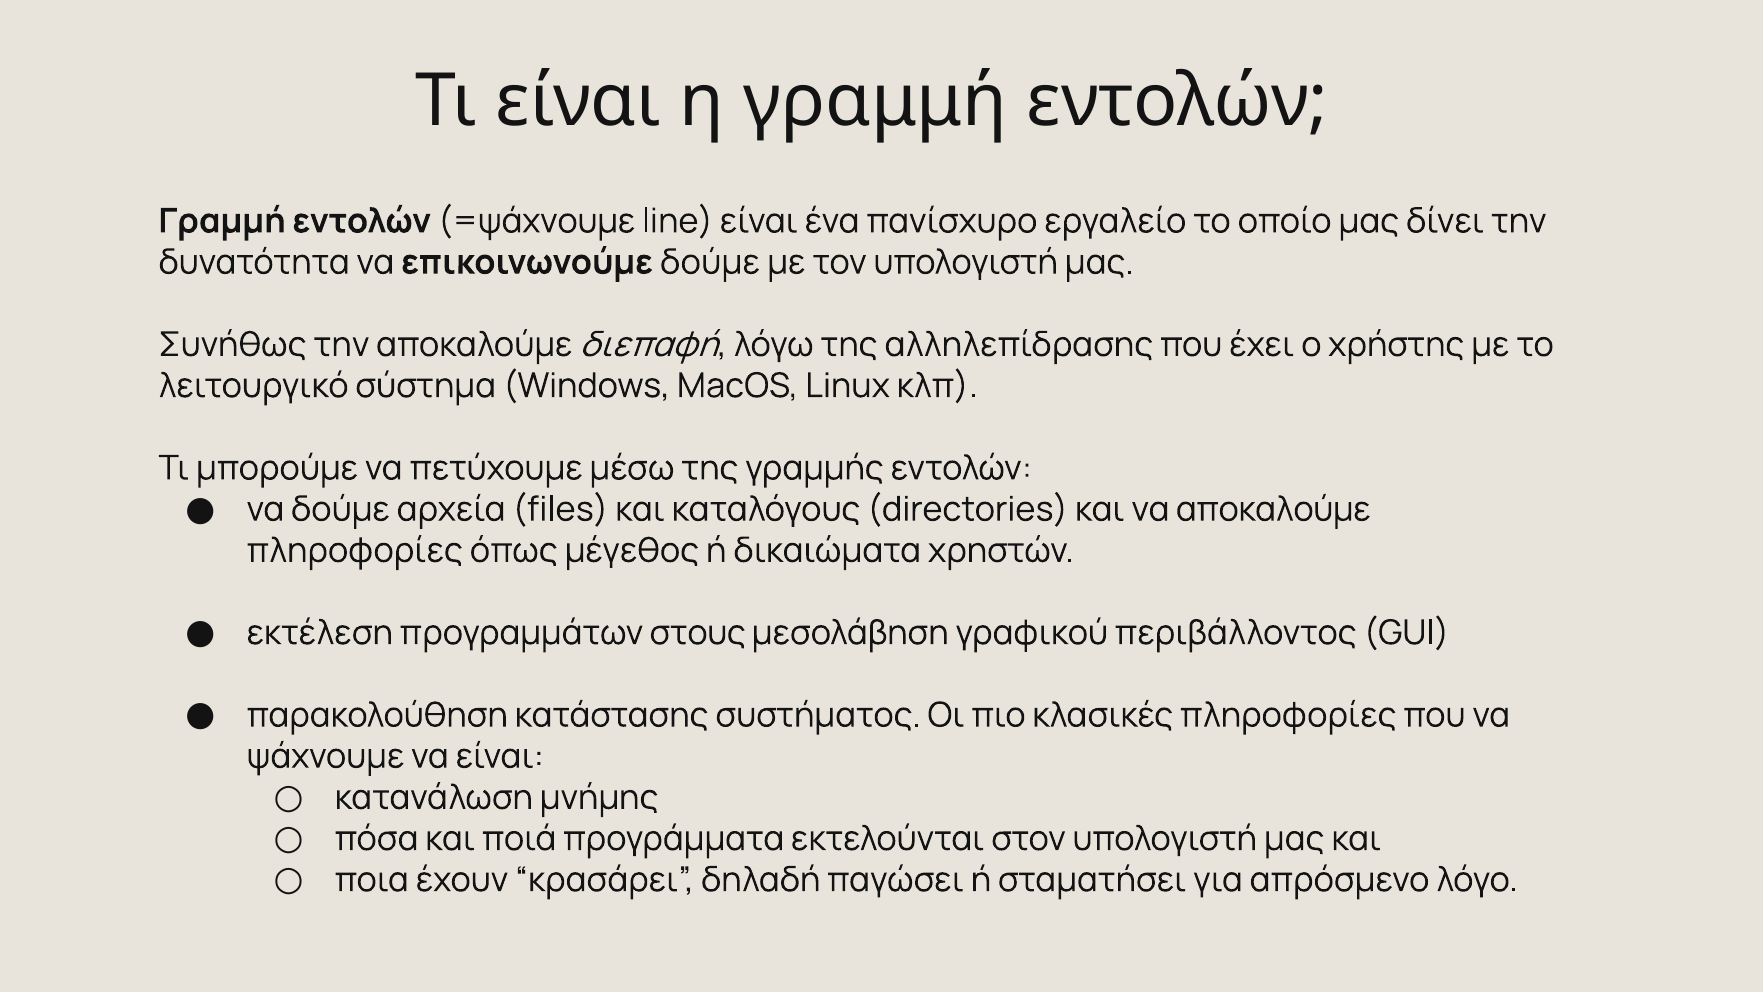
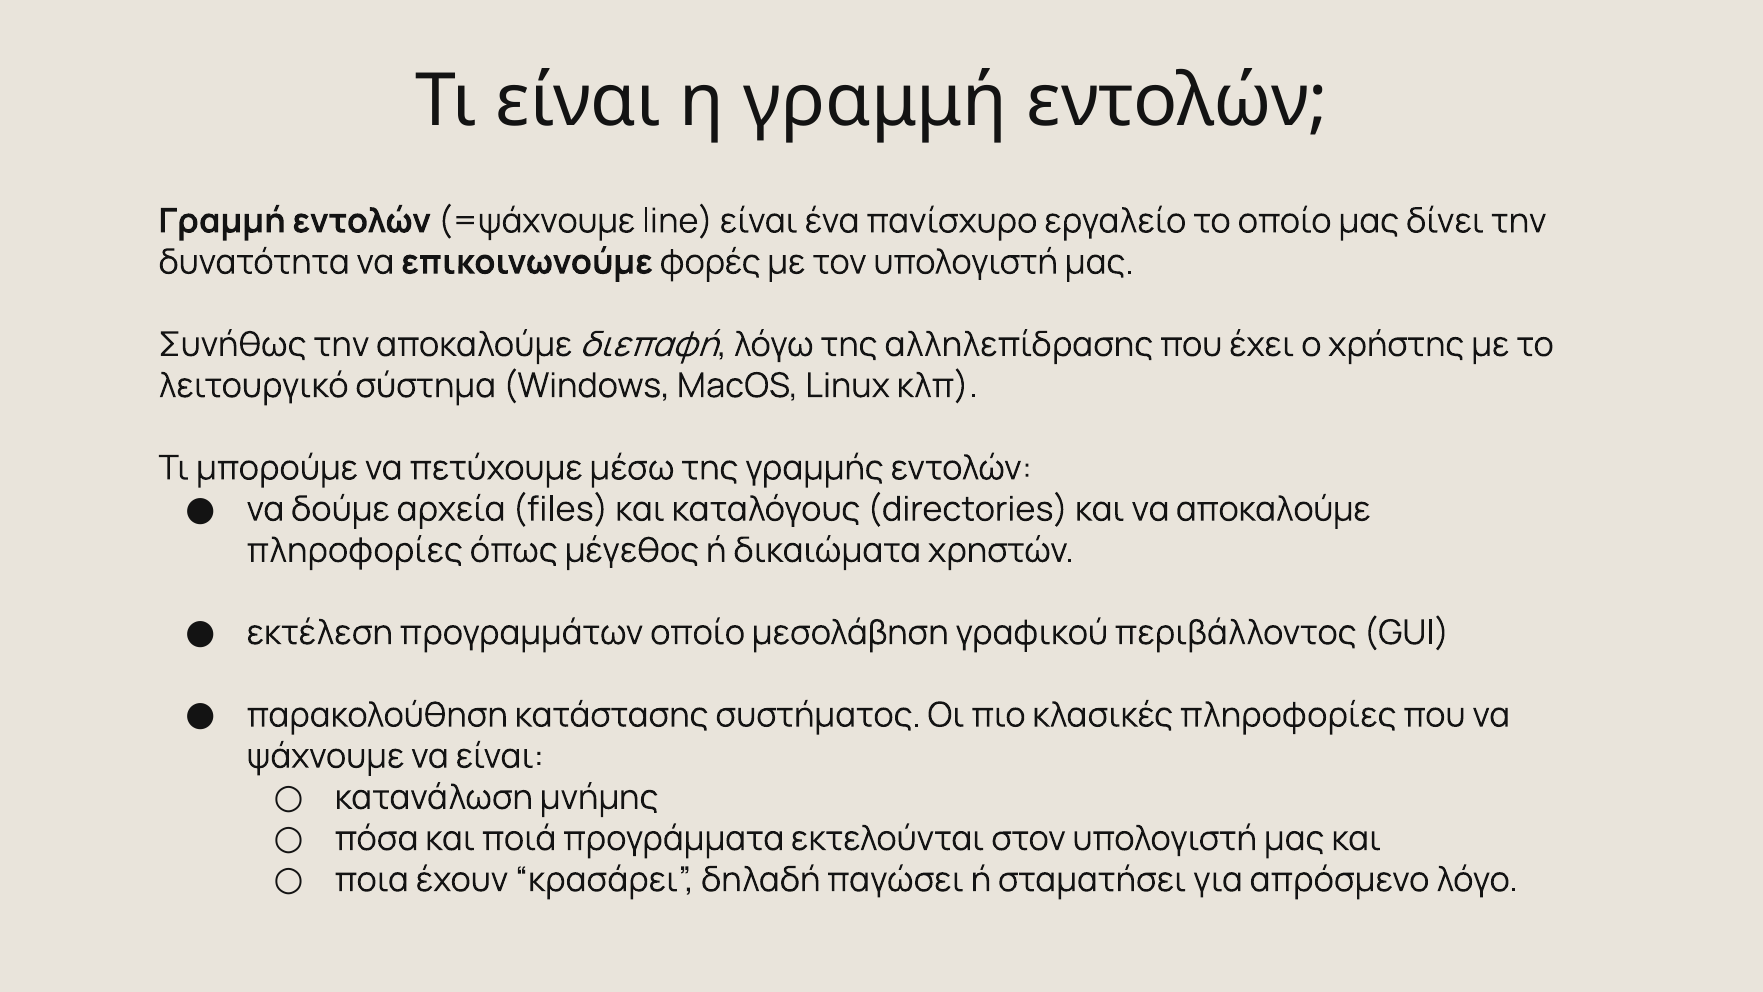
επικοινωνούμε δούμε: δούμε -> φορές (710, 262)
προγραμμάτων στους: στους -> οποίο (698, 633)
